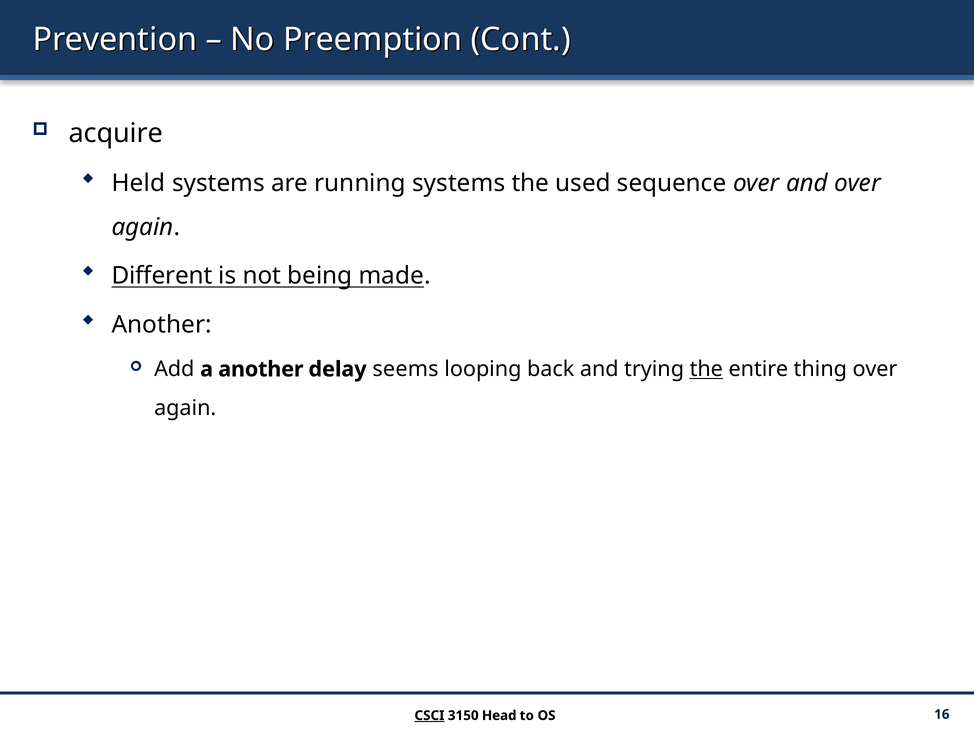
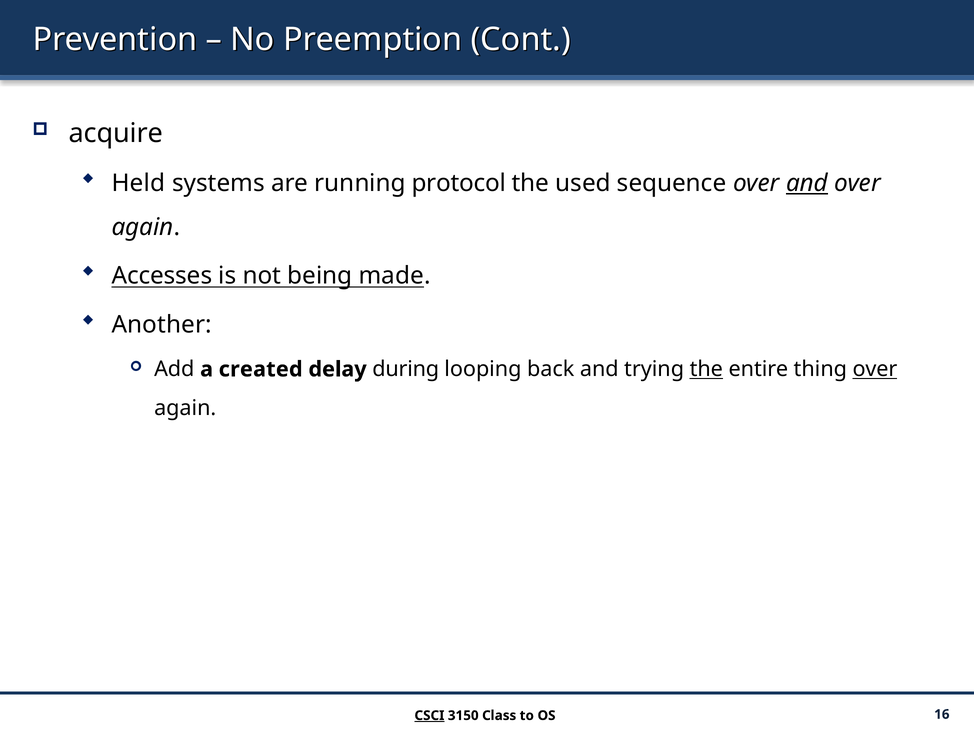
running systems: systems -> protocol (459, 183)
and underline: none -> present (807, 183)
Different: Different -> Accesses (162, 276)
a another: another -> created (261, 369)
seems: seems -> during (406, 369)
over underline: none -> present (875, 369)
Head: Head -> Class (499, 715)
